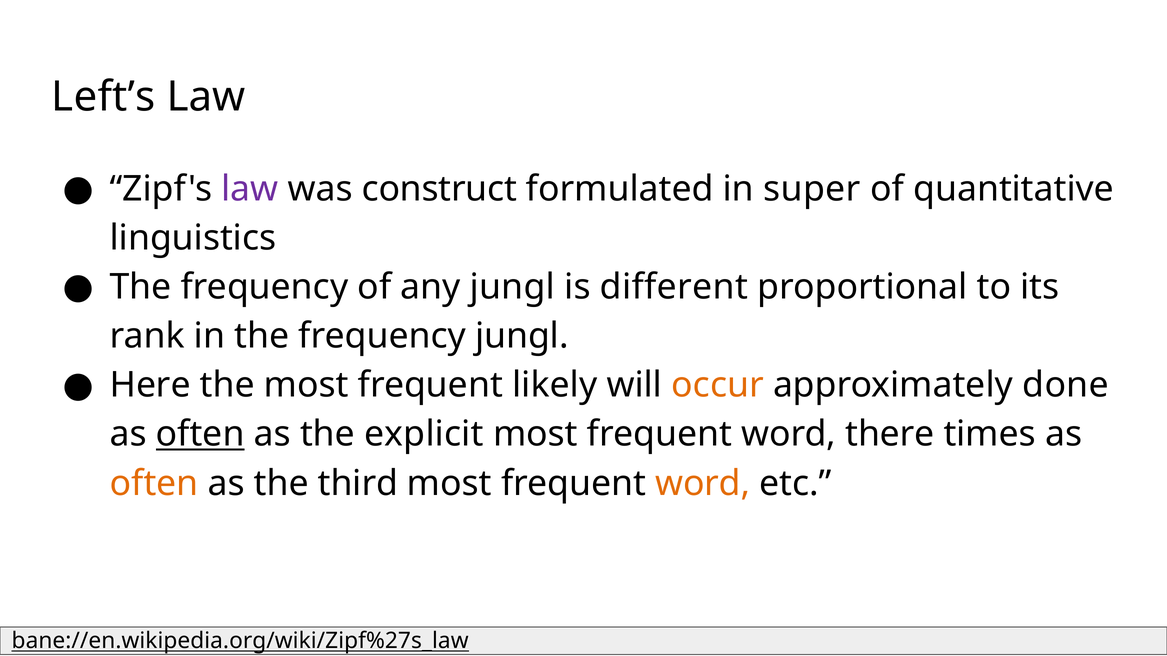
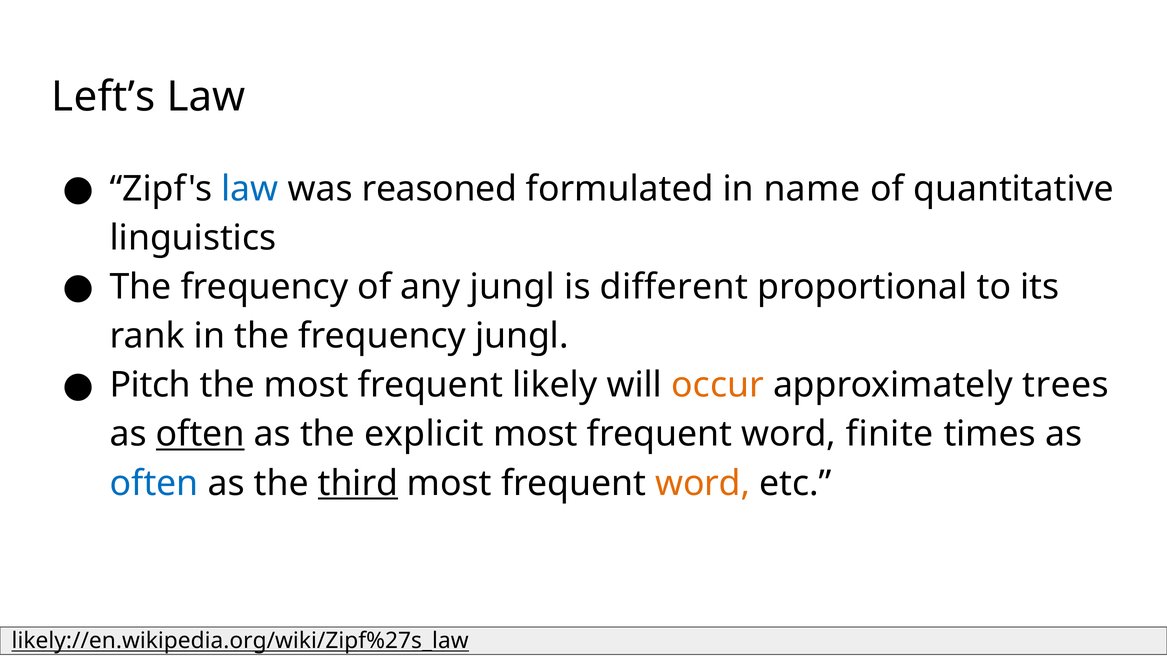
law colour: purple -> blue (250, 189)
construct: construct -> reasoned (439, 189)
super: super -> name (812, 189)
Here: Here -> Pitch (150, 385)
done: done -> trees (1066, 385)
there: there -> finite (890, 435)
often colour: orange -> blue (154, 484)
third underline: none -> present (358, 484)
bane://en.wikipedia.org/wiki/Zipf%27s_law: bane://en.wikipedia.org/wiki/Zipf%27s_law -> likely://en.wikipedia.org/wiki/Zipf%27s_law (240, 641)
